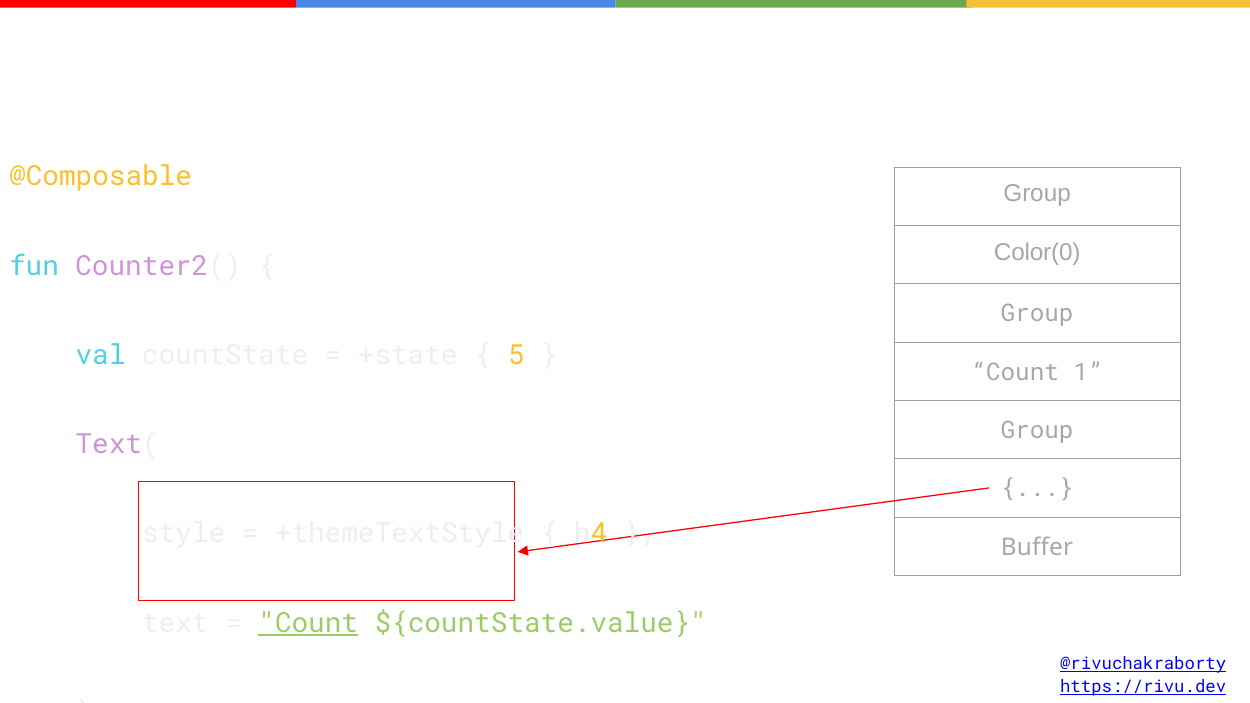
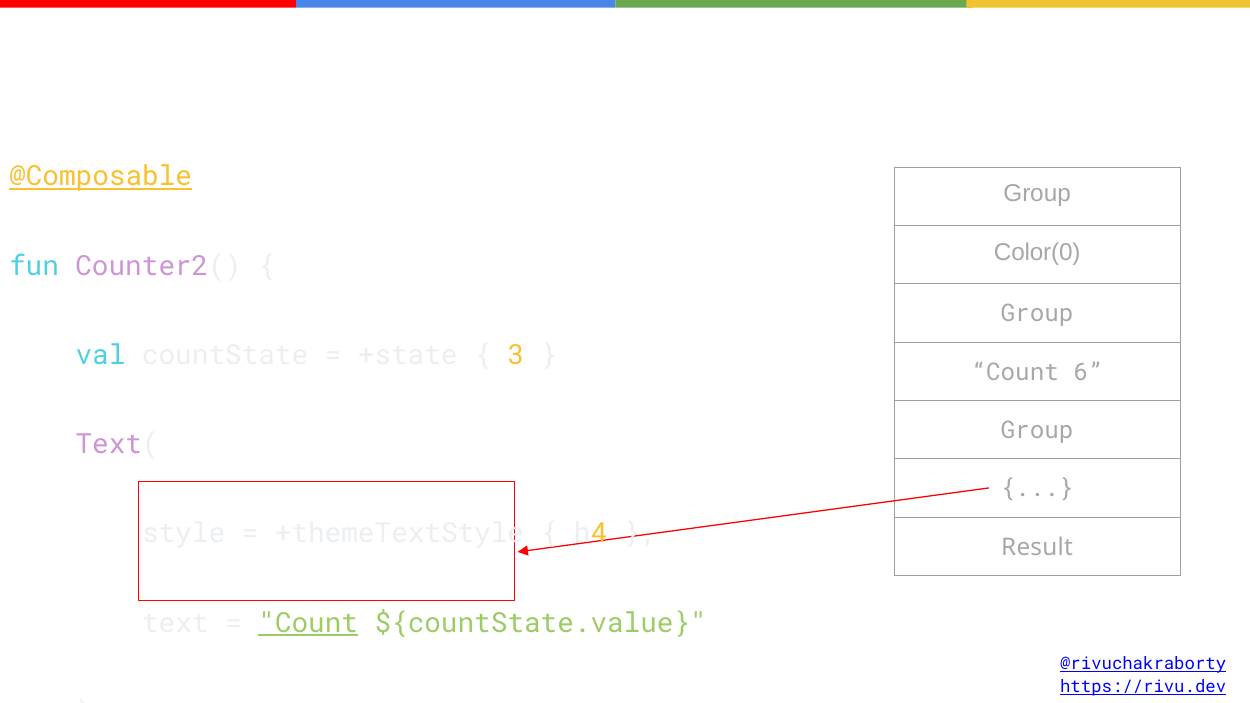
@Composable underline: none -> present (101, 177)
5: 5 -> 3 (516, 355)
1: 1 -> 6 (1088, 372)
Buffer: Buffer -> Result (1037, 548)
